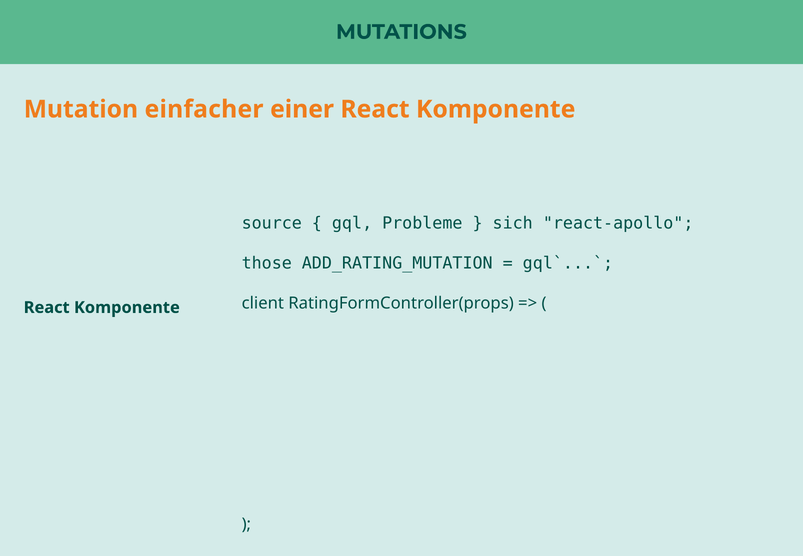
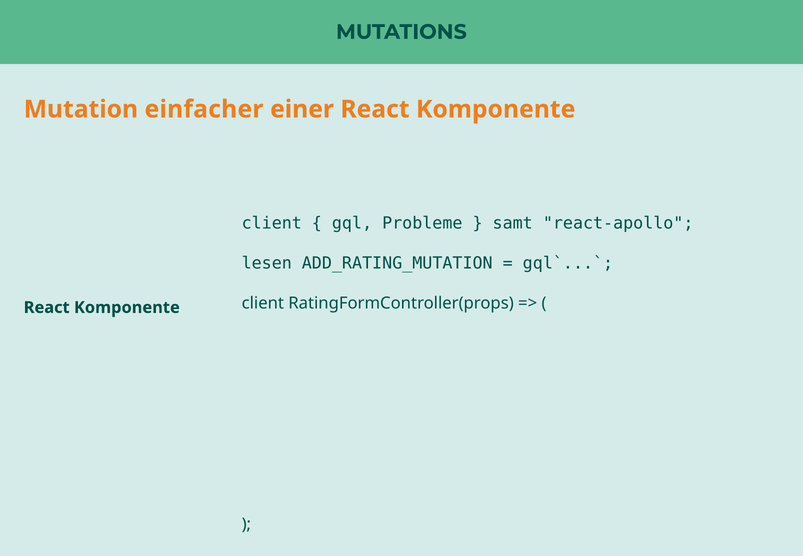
source: source -> client (272, 223)
sich: sich -> samt (513, 223)
those: those -> lesen (267, 263)
